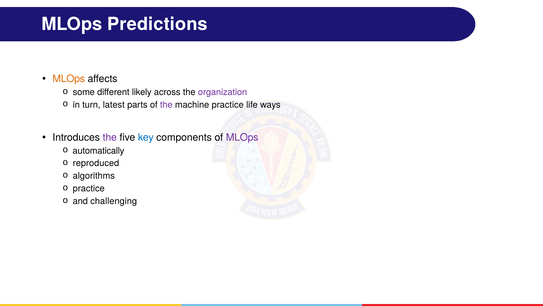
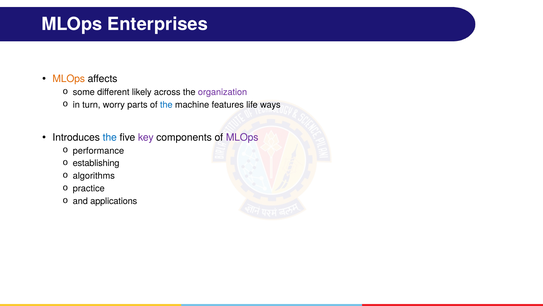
Predictions: Predictions -> Enterprises (158, 24)
latest: latest -> worry (114, 105)
the colour: purple -> blue (166, 105)
machine practice: practice -> features (228, 105)
the colour: purple -> blue (110, 137)
key colour: blue -> purple (146, 137)
automatically: automatically -> performance (98, 150)
reproduced: reproduced -> establishing (96, 163)
challenging: challenging -> applications (114, 201)
